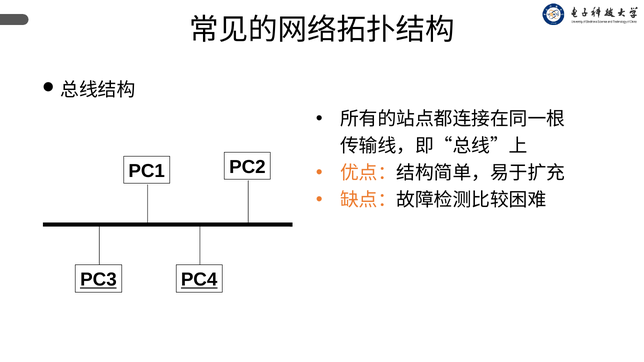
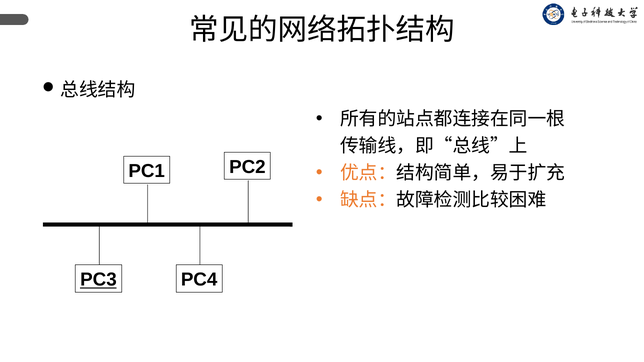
PC4 underline: present -> none (199, 280)
